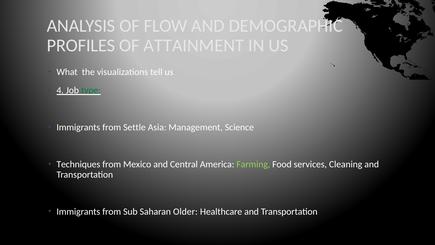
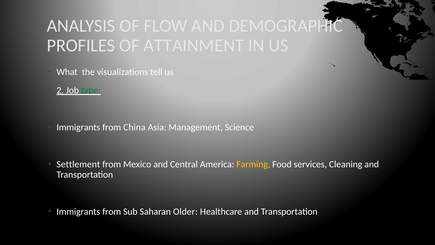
4: 4 -> 2 (60, 90)
Settle: Settle -> China (134, 127)
Techniques: Techniques -> Settlement (78, 164)
Farming colour: light green -> yellow (253, 164)
